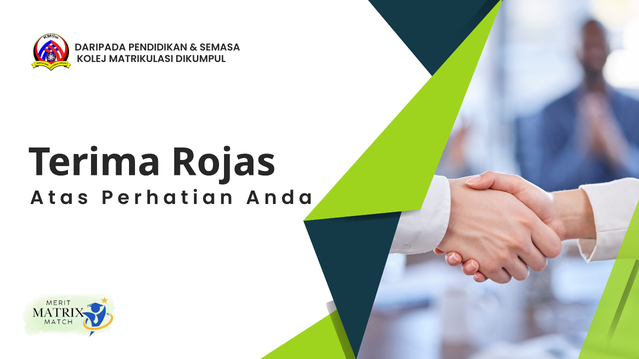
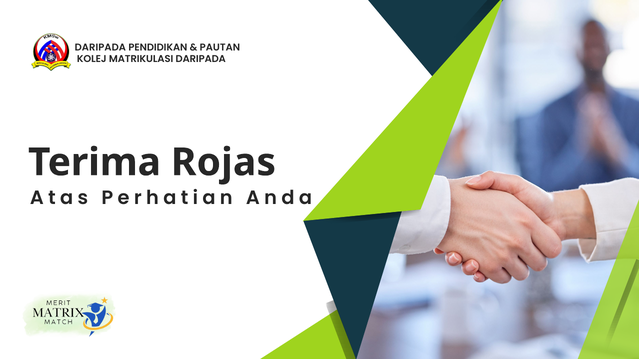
SEMASA: SEMASA -> PAUTAN (220, 48)
MATRIKULASI DIKUMPUL: DIKUMPUL -> DARIPADA (201, 59)
